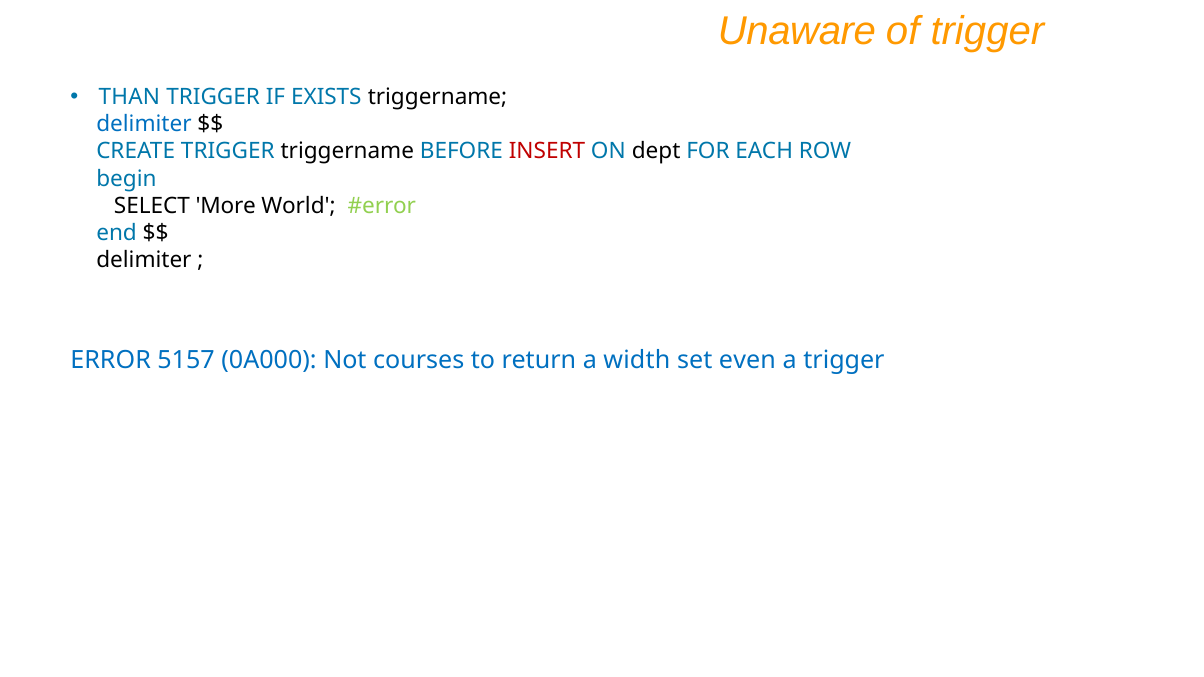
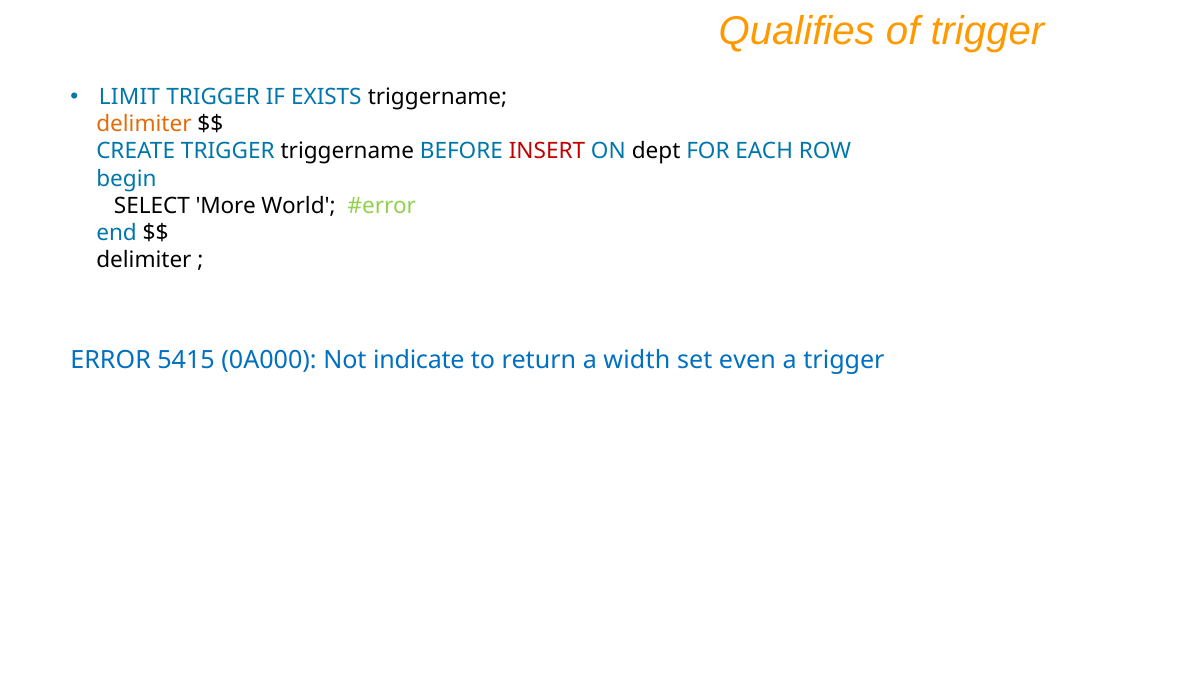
Unaware: Unaware -> Qualifies (797, 31)
THAN: THAN -> LIMIT (129, 97)
delimiter colour: blue -> orange (144, 124)
5157: 5157 -> 5415 (186, 360)
courses: courses -> indicate (419, 360)
